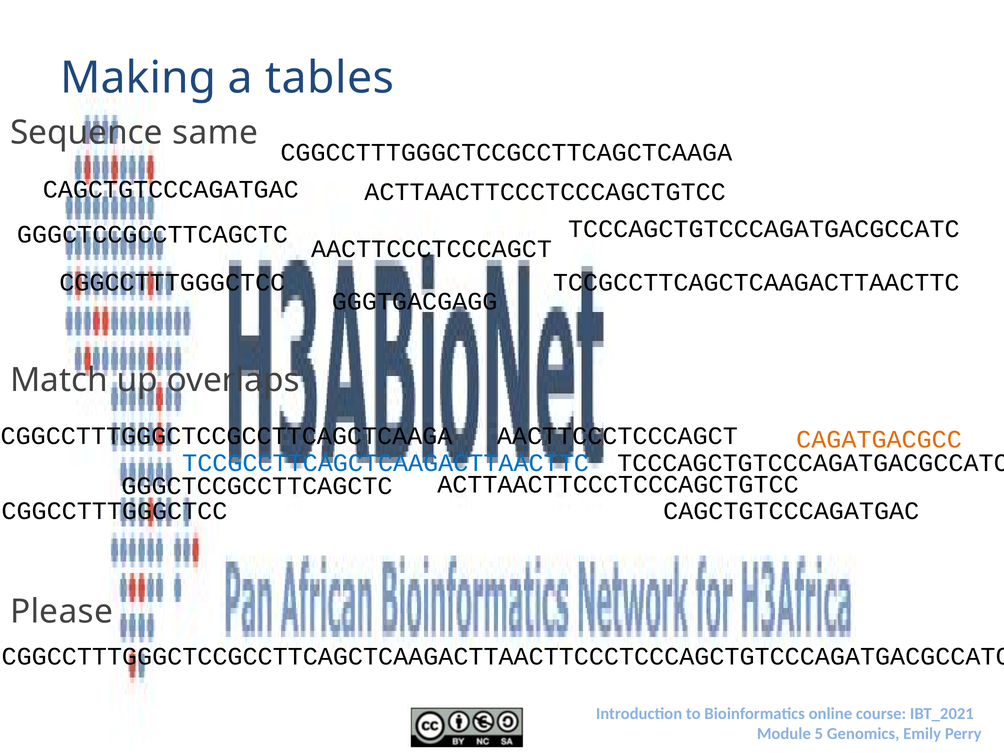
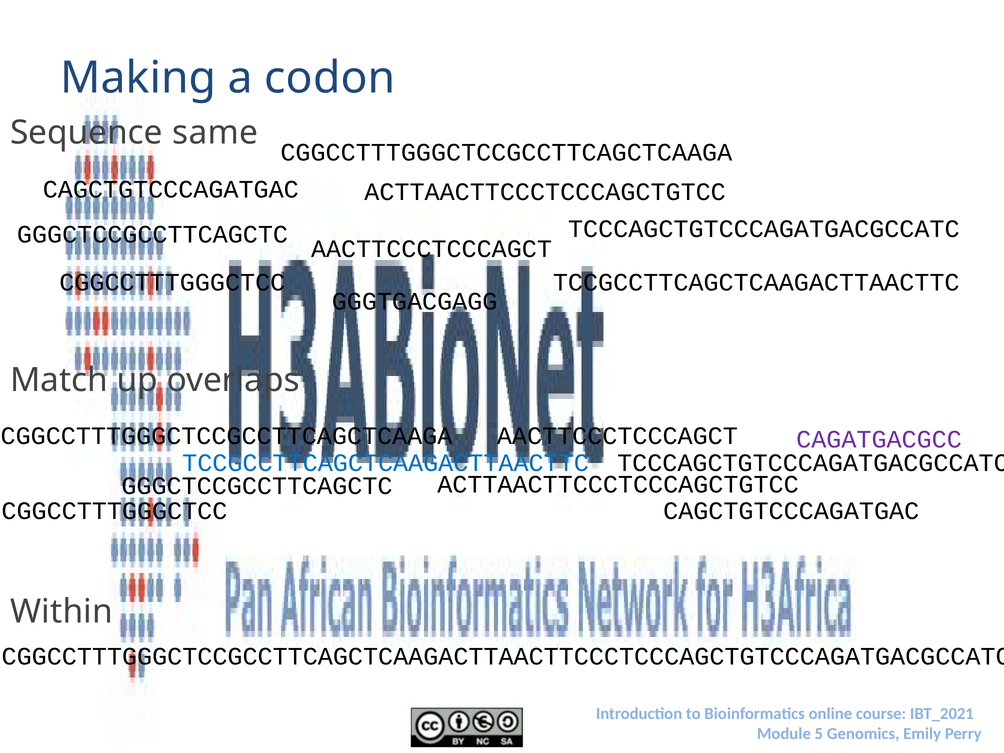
tables: tables -> codon (330, 78)
CAGATGACGCC colour: orange -> purple (879, 439)
Please: Please -> Within (61, 612)
